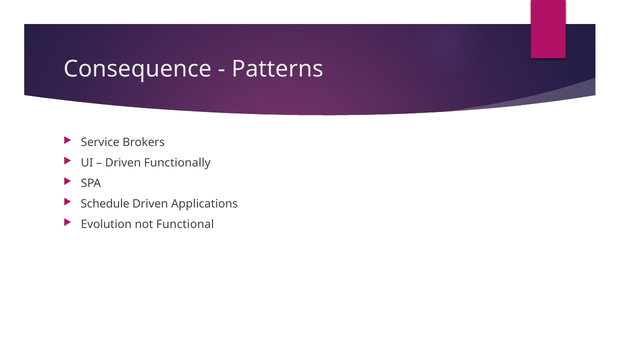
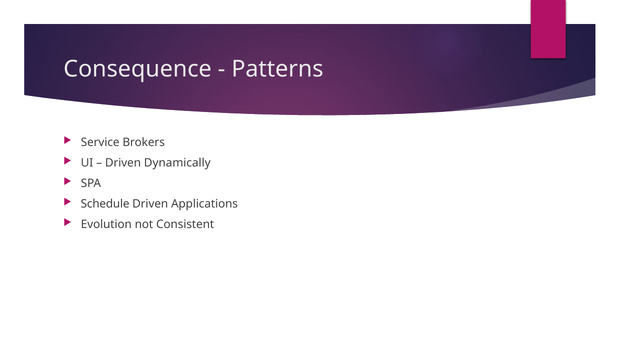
Functionally: Functionally -> Dynamically (177, 163)
Functional: Functional -> Consistent (185, 224)
